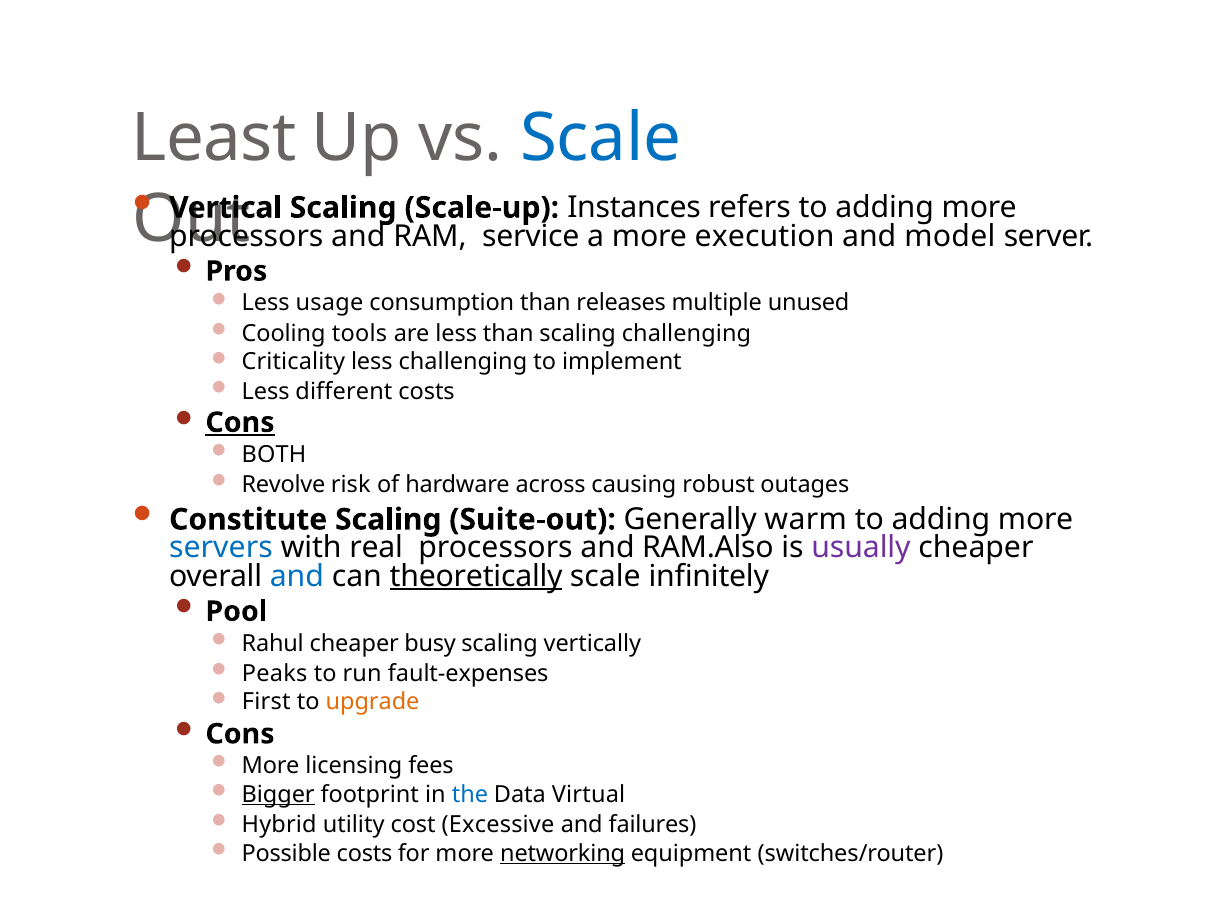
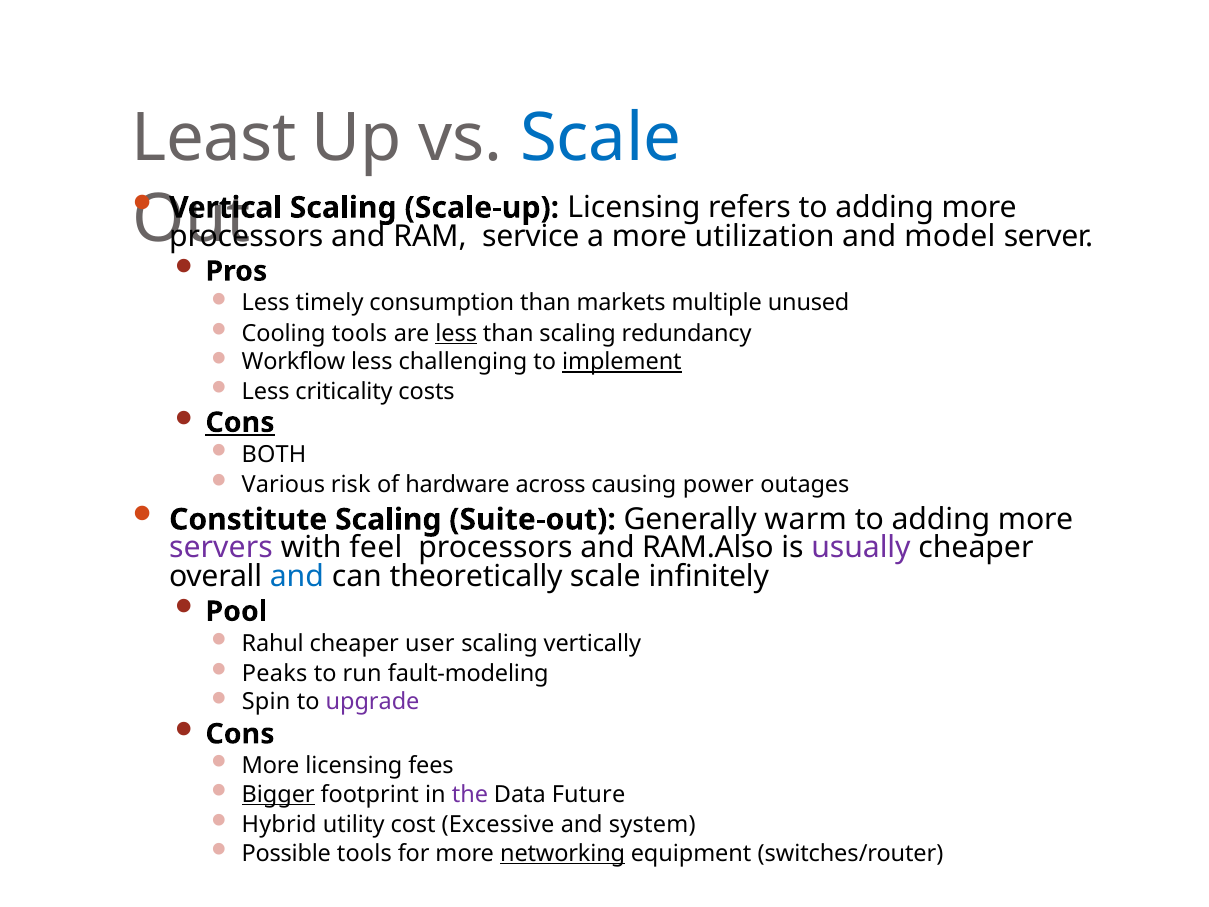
Scale-up Instances: Instances -> Licensing (634, 208)
execution: execution -> utilization (765, 236)
usage: usage -> timely (330, 303)
releases: releases -> markets (621, 303)
less underline: none -> present (456, 333)
scaling challenging: challenging -> redundancy (687, 333)
Criticality: Criticality -> Workflow (294, 362)
implement underline: none -> present (622, 362)
different: different -> criticality (344, 391)
Revolve: Revolve -> Various (283, 485)
robust: robust -> power (718, 485)
servers colour: blue -> purple (221, 548)
real: real -> feel (376, 548)
theoretically underline: present -> none (476, 576)
busy: busy -> user (430, 643)
fault-expenses: fault-expenses -> fault-modeling (468, 673)
First: First -> Spin (266, 702)
upgrade colour: orange -> purple (373, 702)
the colour: blue -> purple (470, 794)
Virtual: Virtual -> Future (589, 794)
failures: failures -> system (652, 825)
Possible costs: costs -> tools (364, 853)
